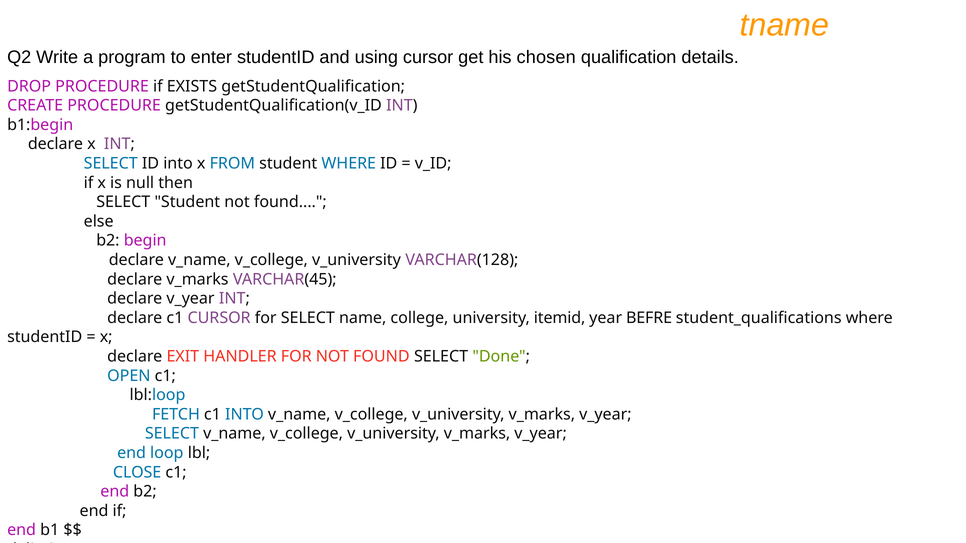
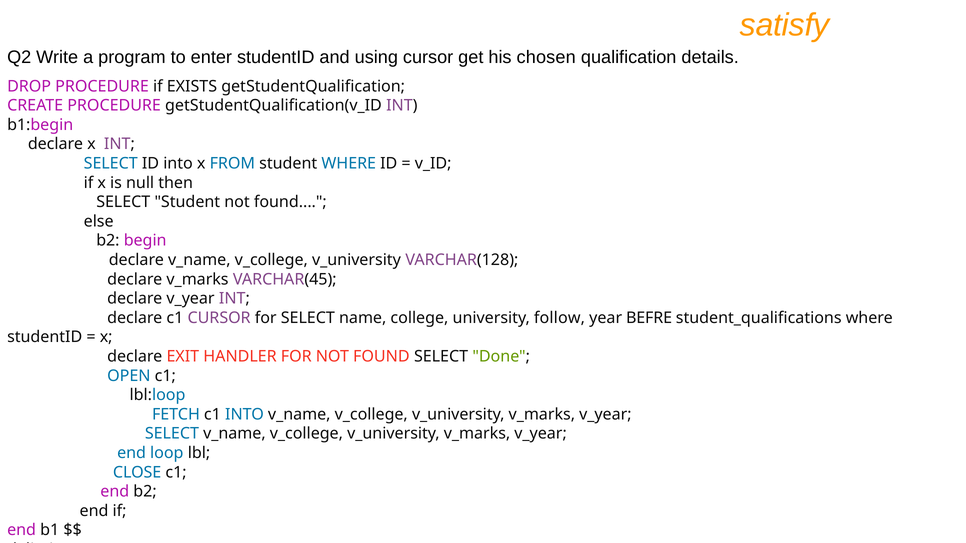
tname: tname -> satisfy (785, 25)
itemid: itemid -> follow (559, 318)
